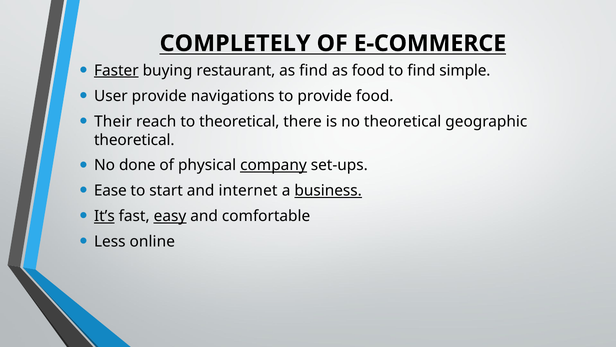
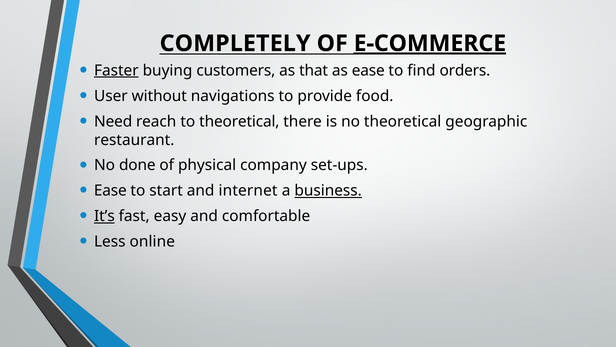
E-COMMERCE underline: none -> present (430, 43)
restaurant: restaurant -> customers (236, 70)
as find: find -> that (314, 70)
as food: food -> ease (368, 70)
simple: simple -> orders (465, 70)
User provide: provide -> without (159, 96)
Their: Their -> Need (113, 121)
theoretical: theoretical -> restaurant (134, 140)
company underline: present -> none (273, 165)
easy underline: present -> none (170, 216)
